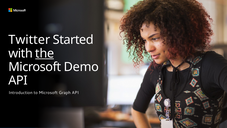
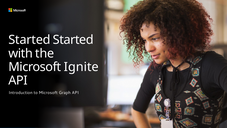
Twitter: Twitter -> Started (29, 40)
the underline: present -> none (45, 53)
Demo: Demo -> Ignite (81, 67)
